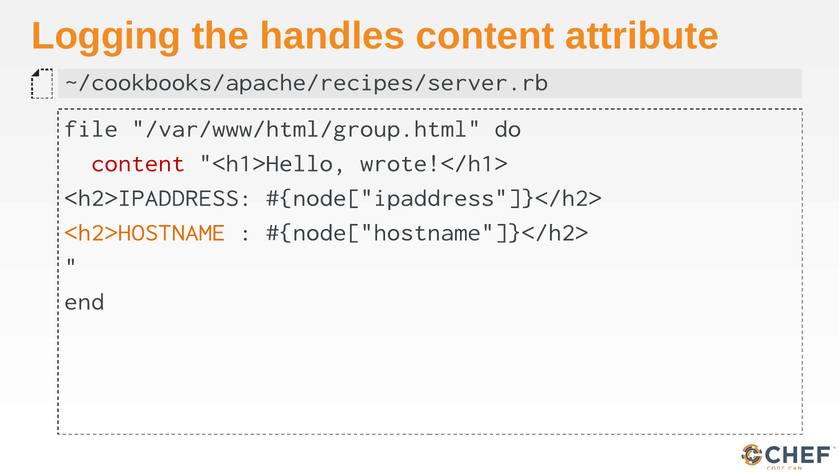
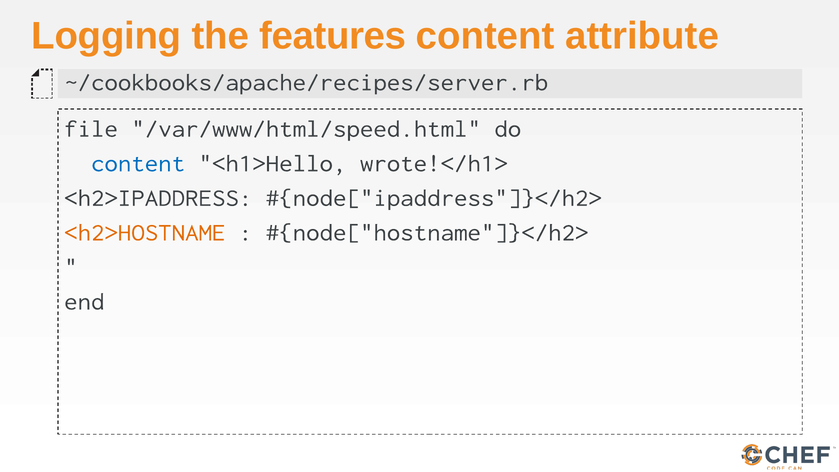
handles: handles -> features (333, 36)
/var/www/html/group.html: /var/www/html/group.html -> /var/www/html/speed.html (306, 129)
content colour: red -> blue (138, 163)
